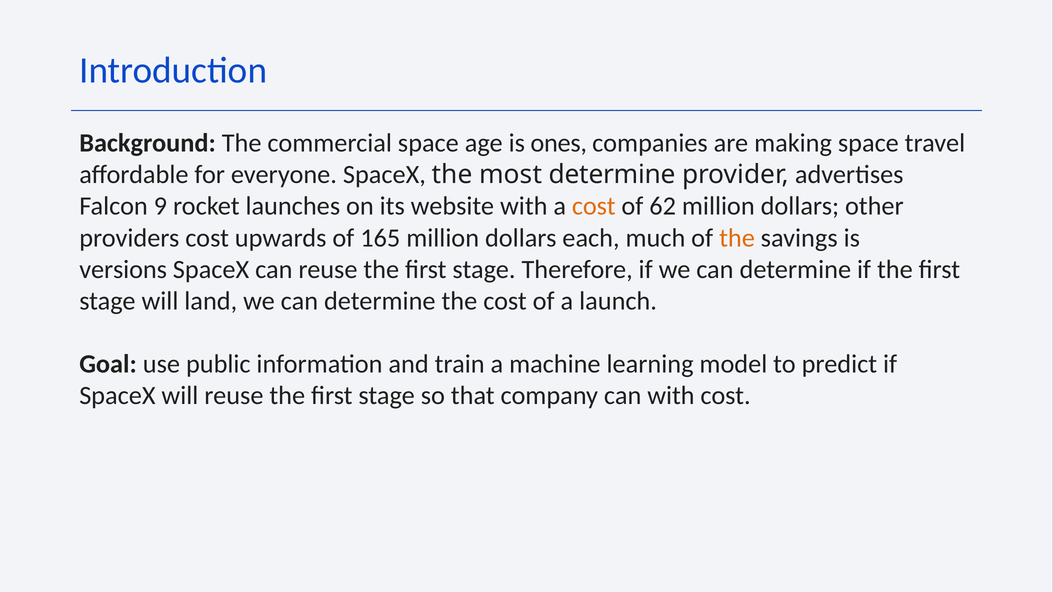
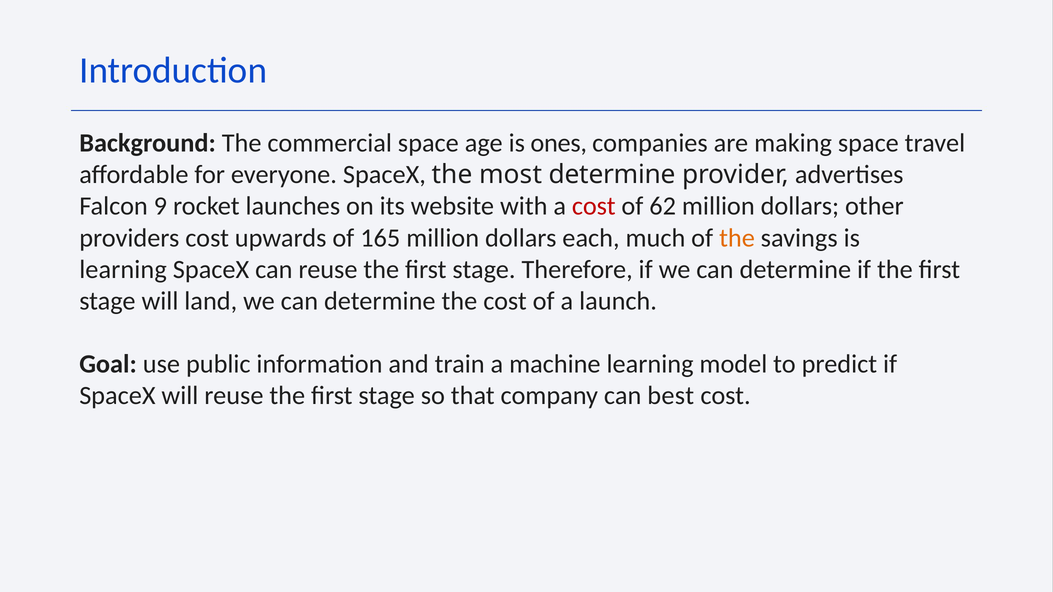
cost colour: orange -> red (594, 206)
versions: versions -> learning (123, 270)
can with: with -> best (671, 396)
